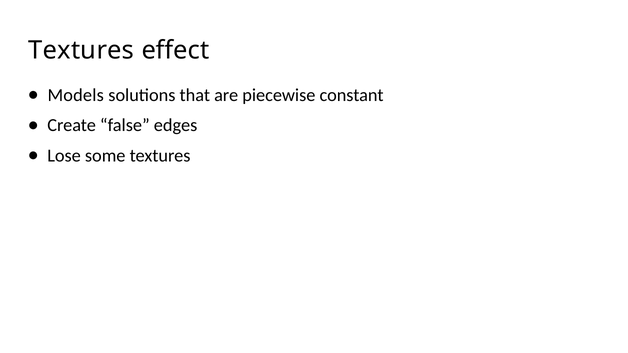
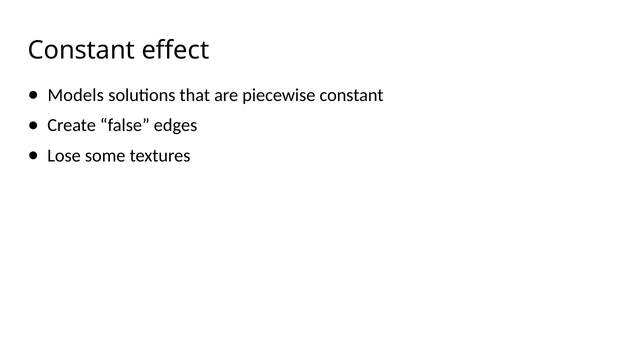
Textures: Textures -> Constant (81, 50)
